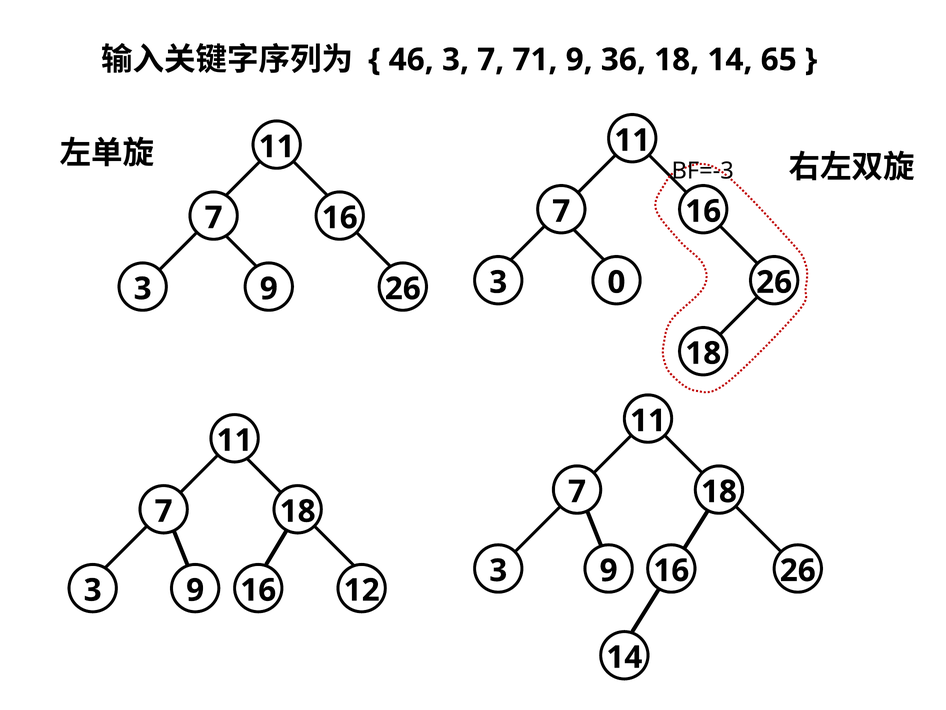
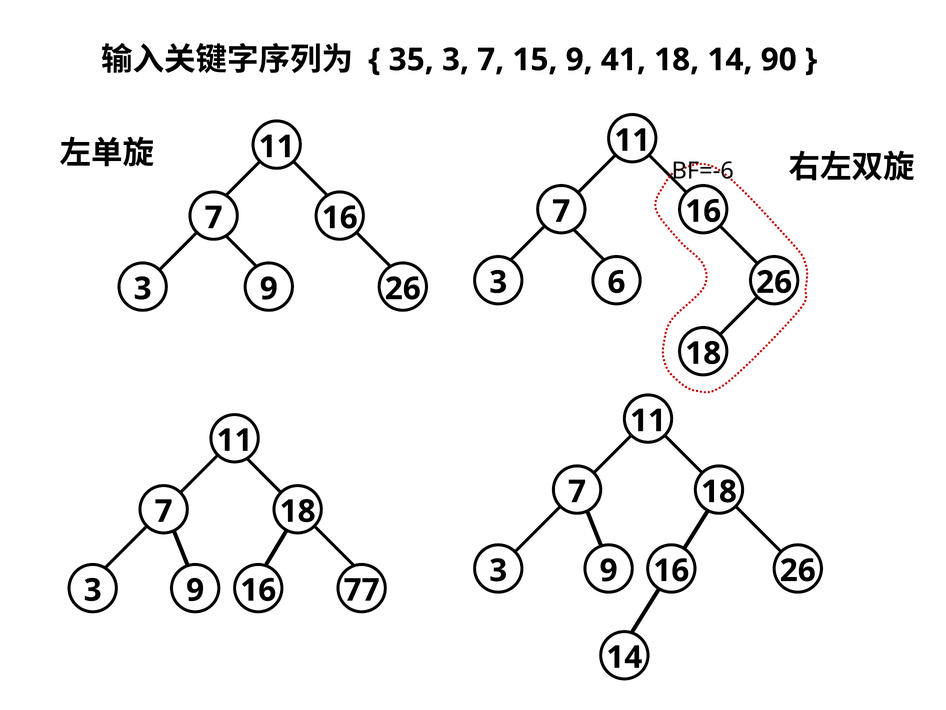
46: 46 -> 35 (411, 60)
71: 71 -> 15 (535, 60)
36: 36 -> 41 (623, 60)
65: 65 -> 90 (779, 60)
BF=-3: BF=-3 -> BF=-6 (703, 171)
0: 0 -> 6 (616, 282)
12: 12 -> 77 (362, 590)
